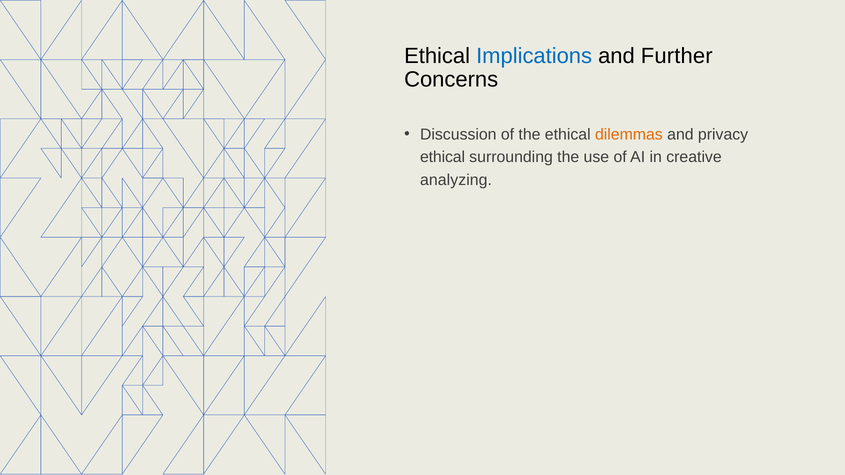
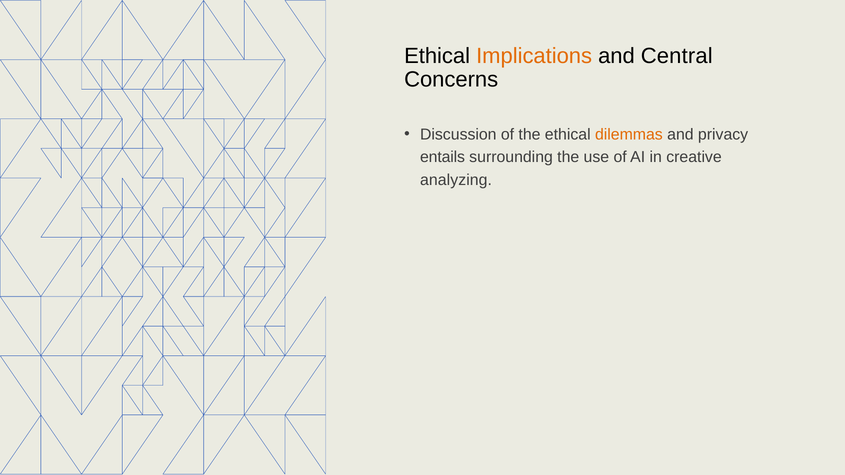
Implications colour: blue -> orange (534, 56)
Further: Further -> Central (677, 56)
ethical: ethical -> entails (443, 157)
